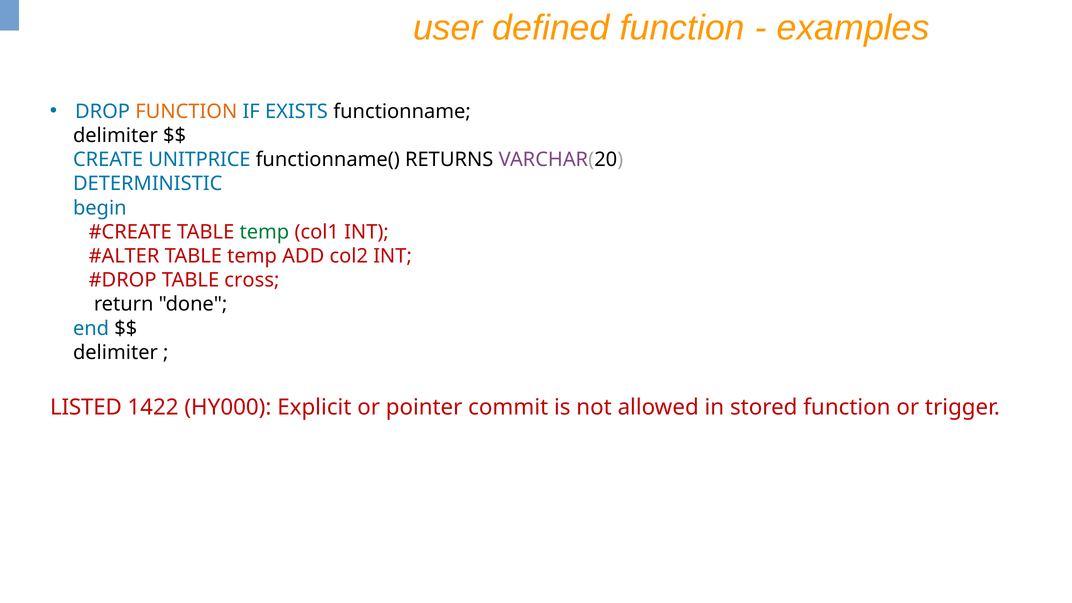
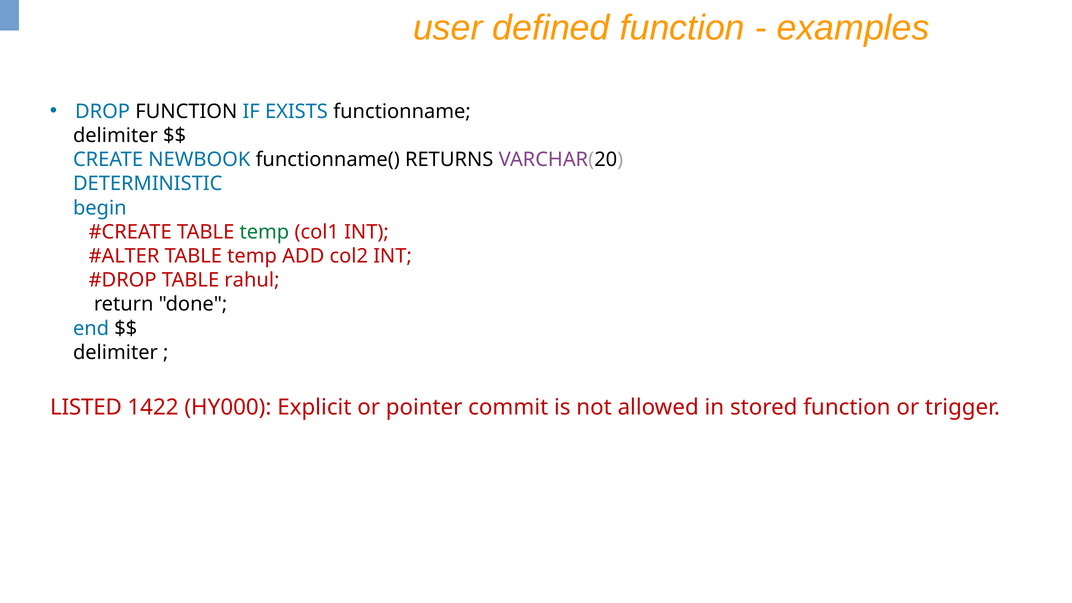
FUNCTION colour: orange -> black (186, 111)
UNITPRICE: UNITPRICE -> NEWBOOK (199, 160)
cross: cross -> rahul (252, 280)
